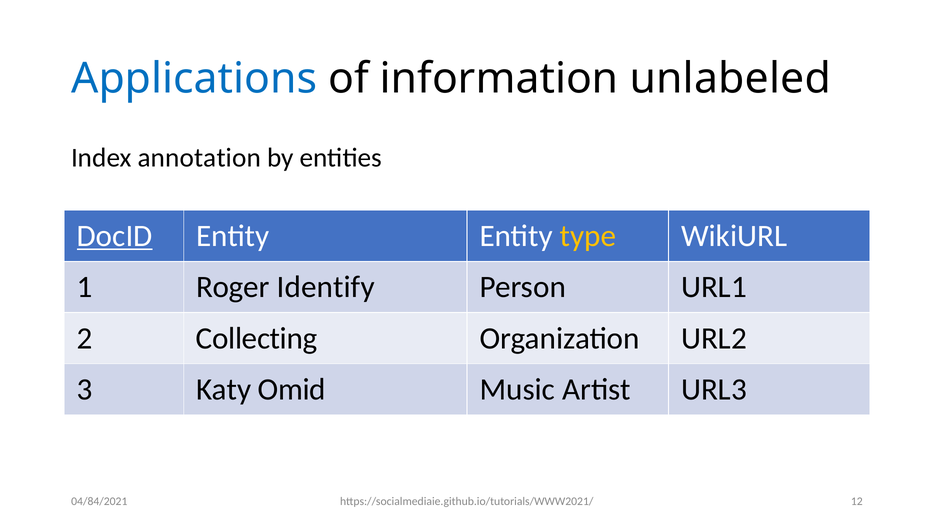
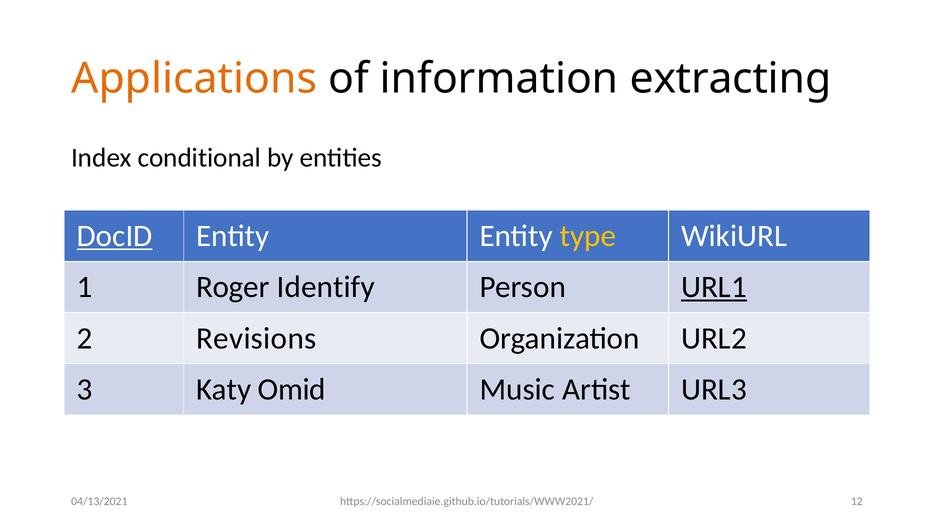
Applications colour: blue -> orange (194, 78)
unlabeled: unlabeled -> extracting (730, 78)
annotation: annotation -> conditional (199, 158)
URL1 underline: none -> present (714, 287)
Collecting: Collecting -> Revisions (256, 339)
04/84/2021: 04/84/2021 -> 04/13/2021 (99, 502)
